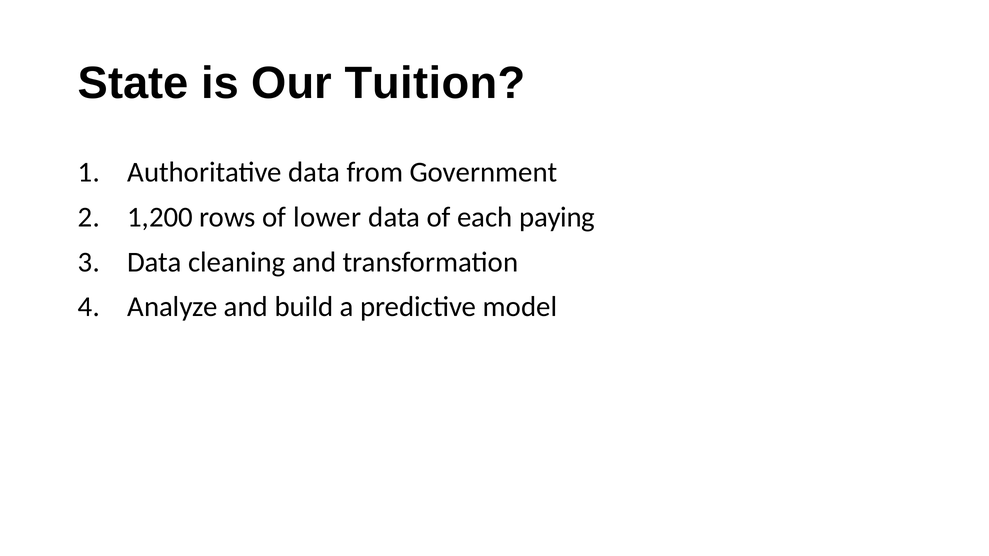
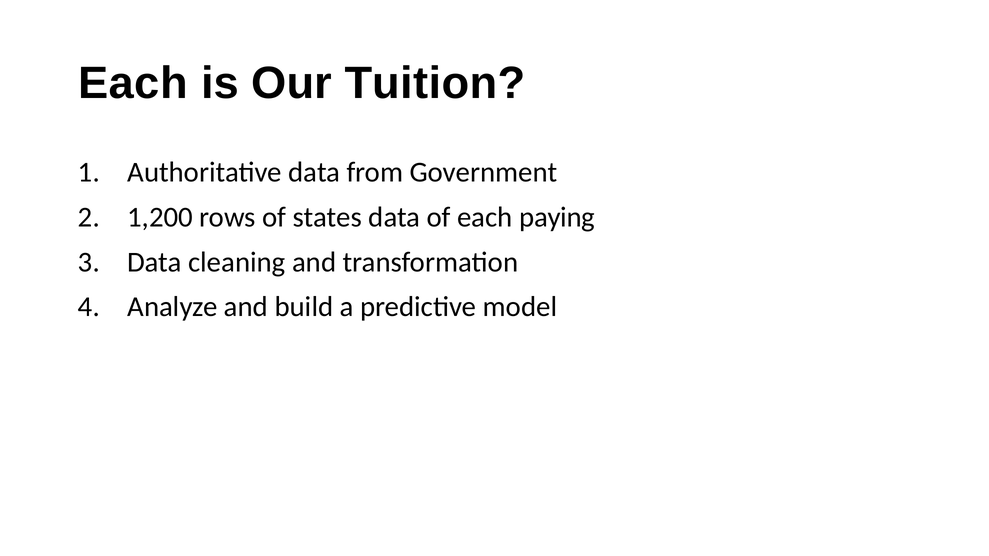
State: State -> Each (133, 83)
lower: lower -> states (327, 217)
